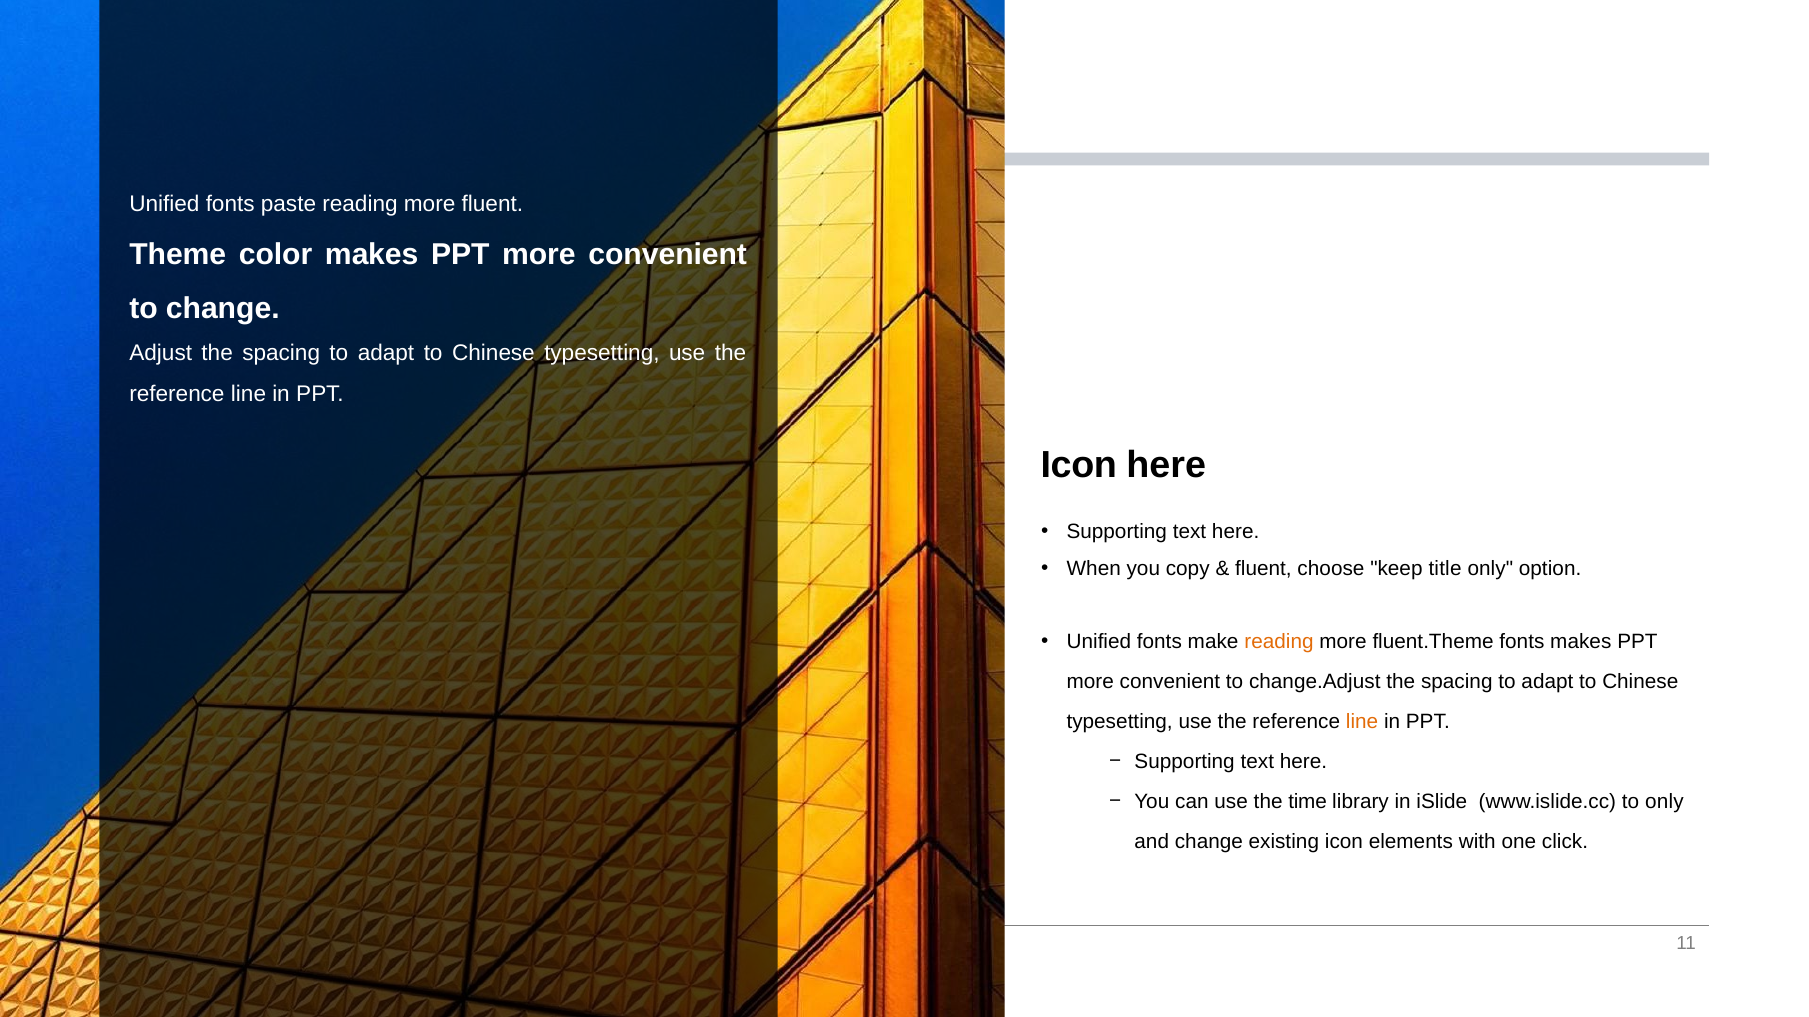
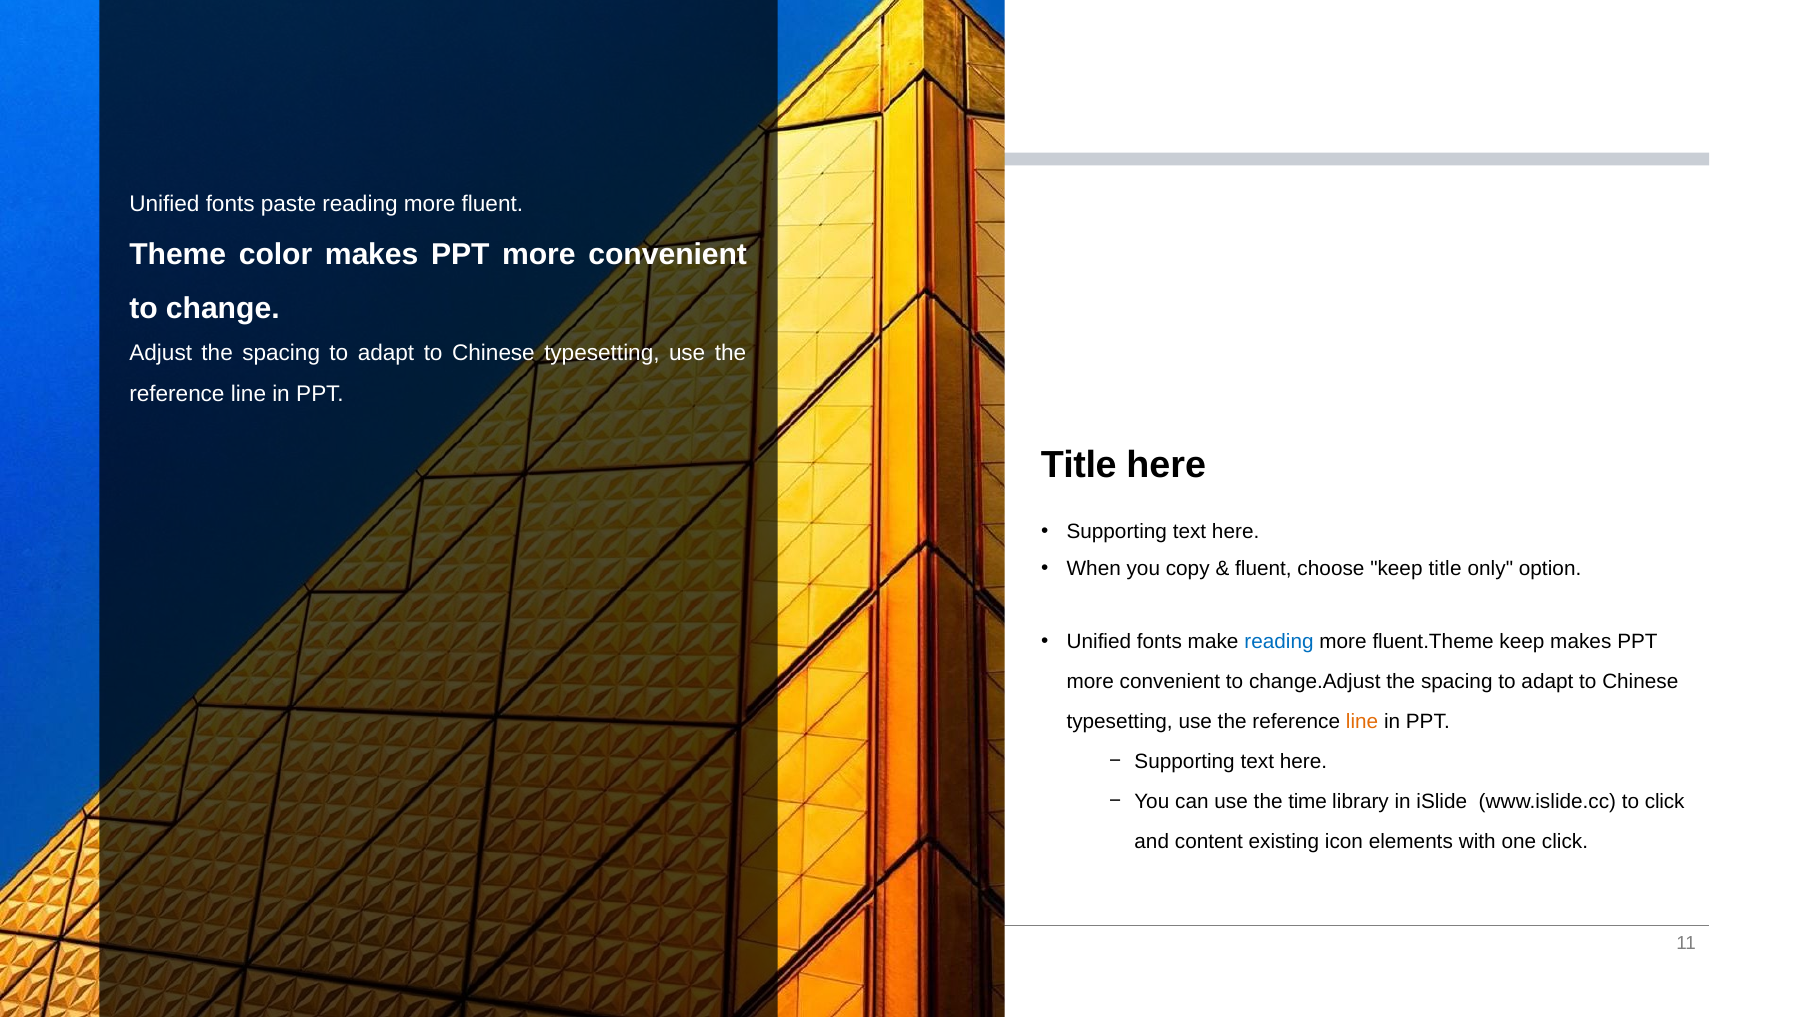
Icon: Icon -> Title (1079, 465)
reading colour: orange -> blue (1279, 642)
fluent.Theme fonts: fonts -> keep (1522, 642)
to only: only -> click (1665, 802)
and change: change -> content (1209, 842)
